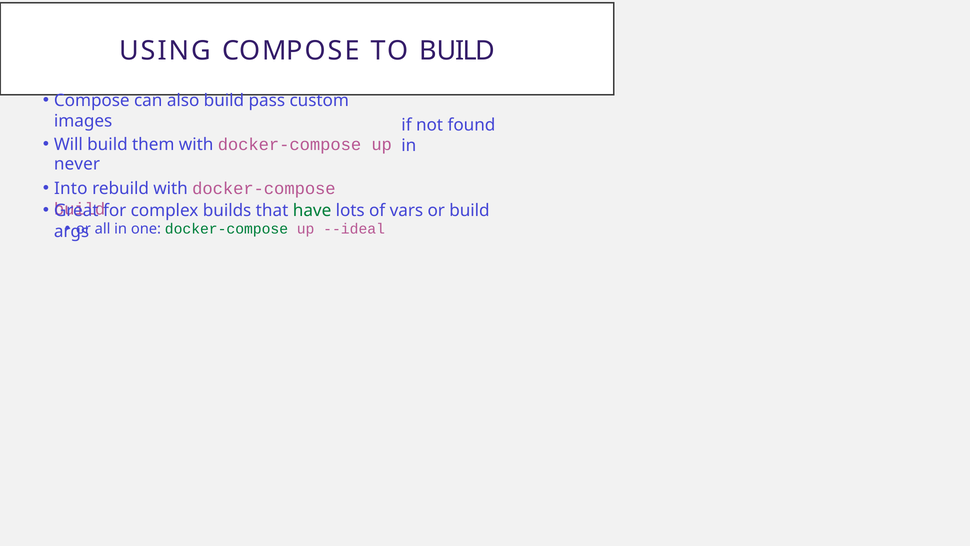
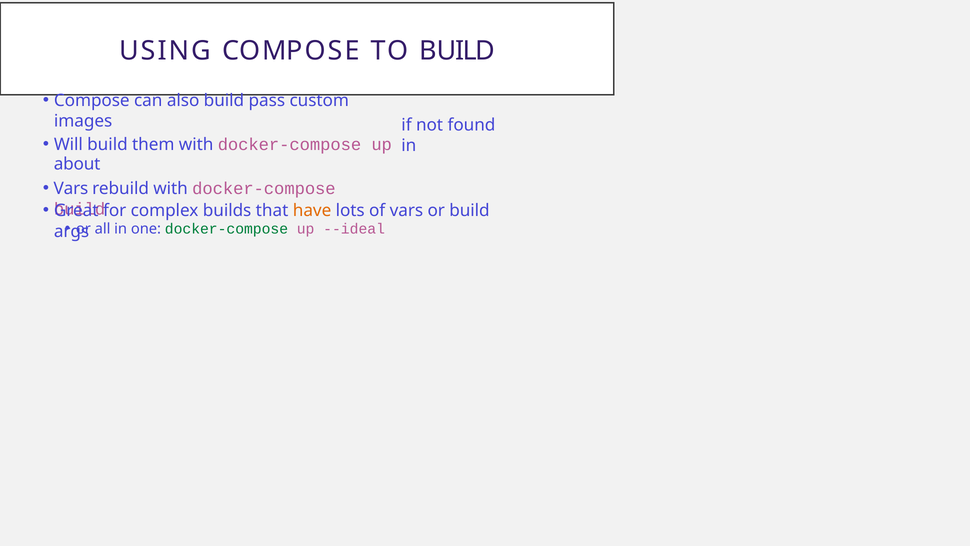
never: never -> about (77, 164)
Into: Into -> Vars (71, 188)
have colour: green -> orange (312, 211)
